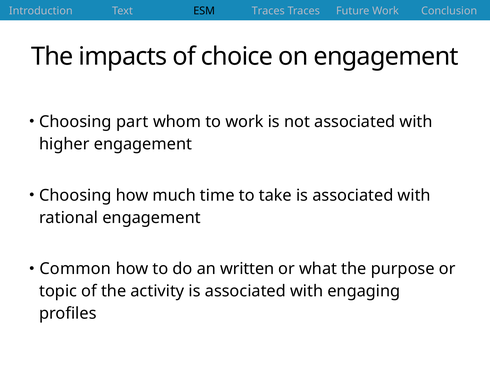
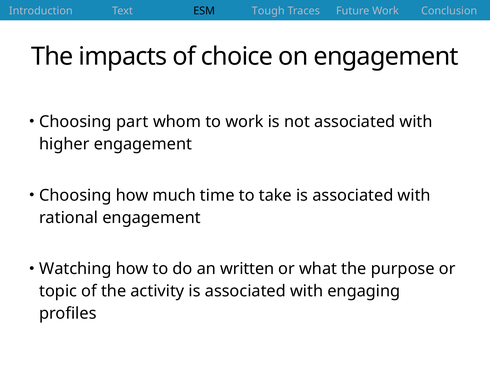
ESM Traces: Traces -> Tough (268, 11)
Common: Common -> Watching (75, 268)
